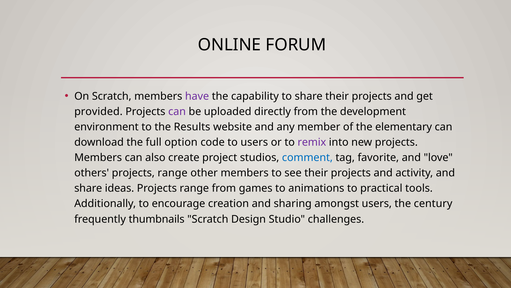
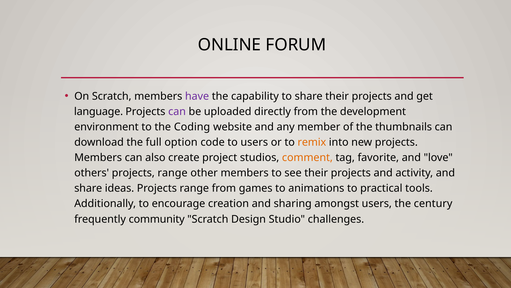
provided: provided -> language (99, 111)
Results: Results -> Coding (192, 127)
elementary: elementary -> thumbnails (404, 127)
remix colour: purple -> orange (312, 142)
comment colour: blue -> orange (307, 157)
thumbnails: thumbnails -> community (157, 219)
